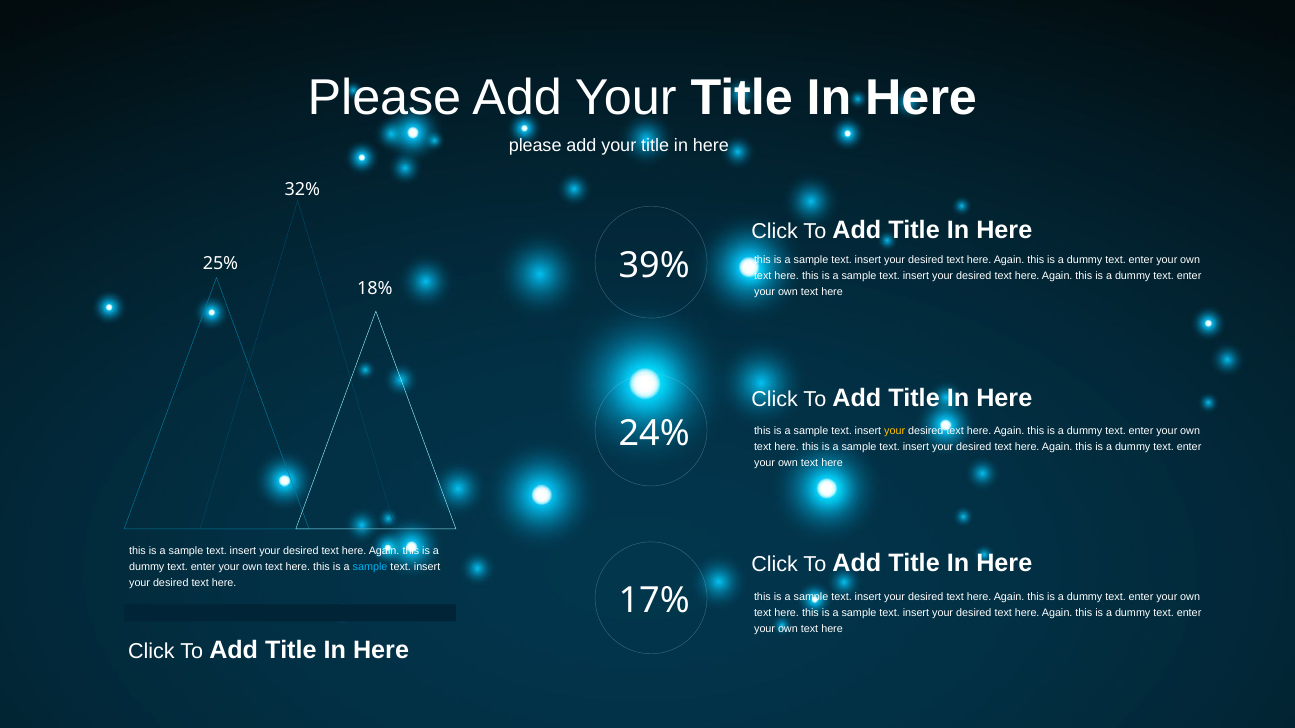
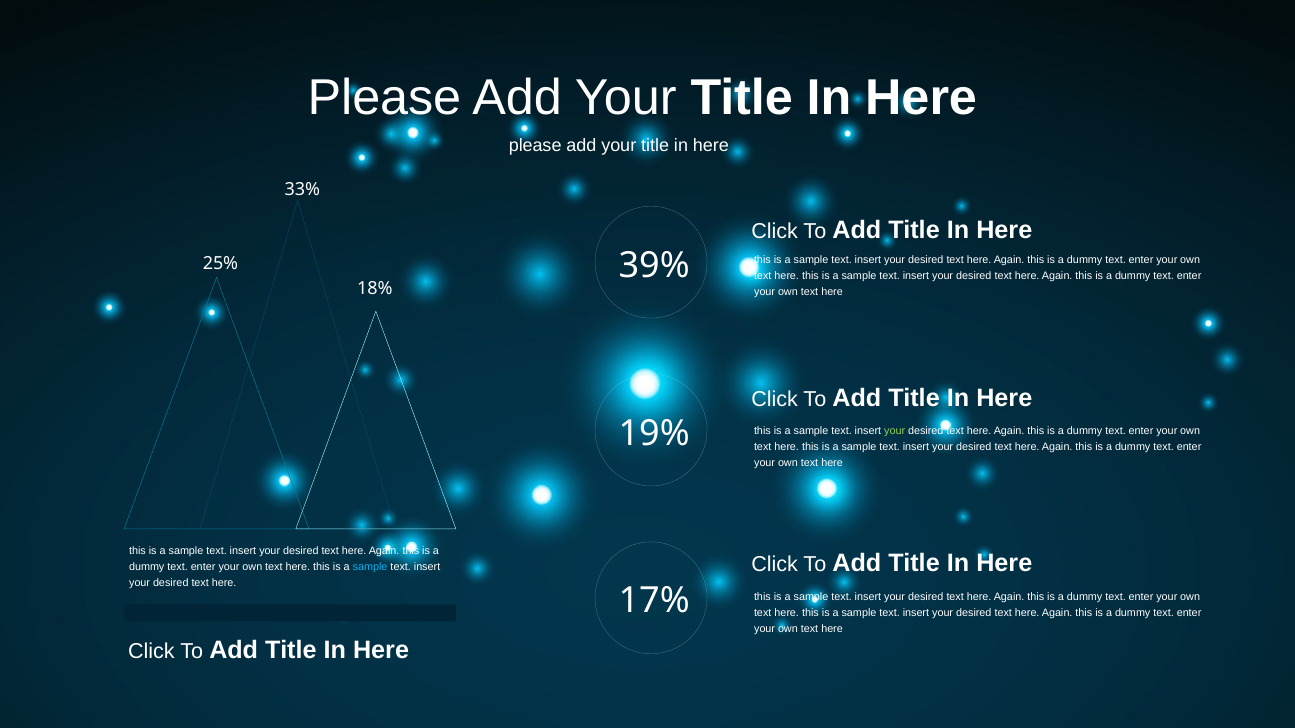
32%: 32% -> 33% (302, 190)
24%: 24% -> 19% (654, 434)
your colour: yellow -> light green (895, 431)
